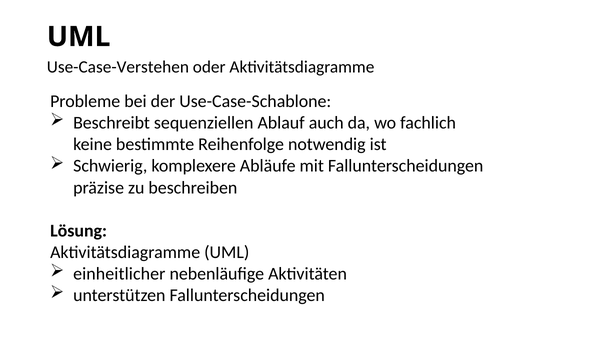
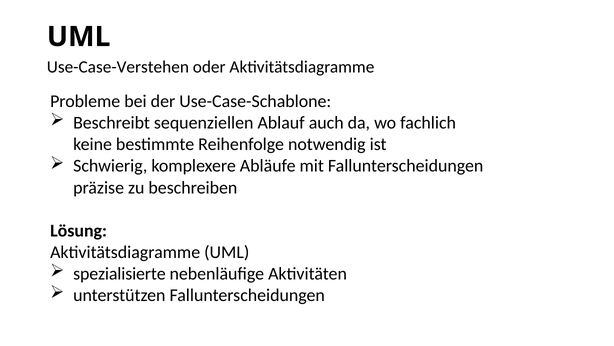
einheitlicher: einheitlicher -> spezialisierte (119, 273)
